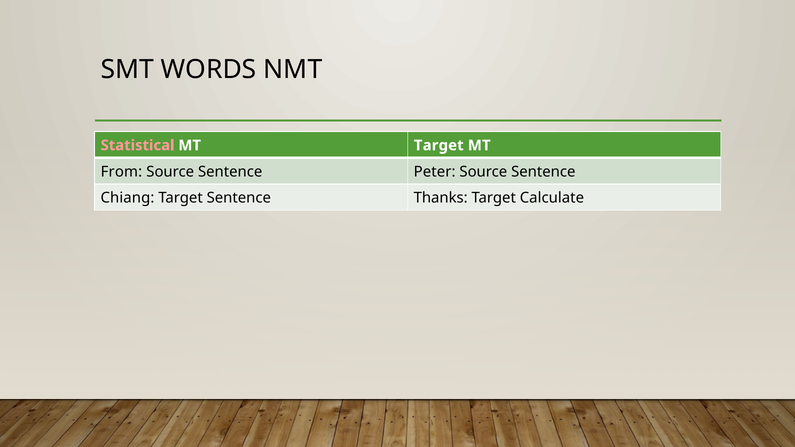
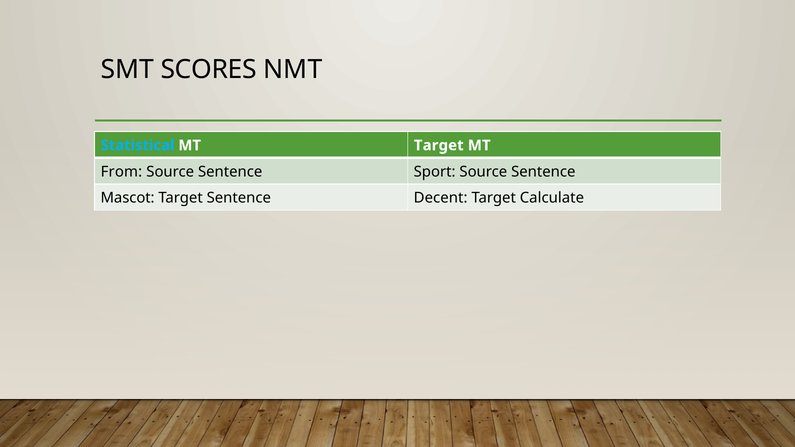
WORDS: WORDS -> SCORES (209, 70)
Statistical colour: pink -> light blue (138, 145)
Peter: Peter -> Sport (435, 172)
Chiang: Chiang -> Mascot (128, 198)
Thanks: Thanks -> Decent (441, 198)
